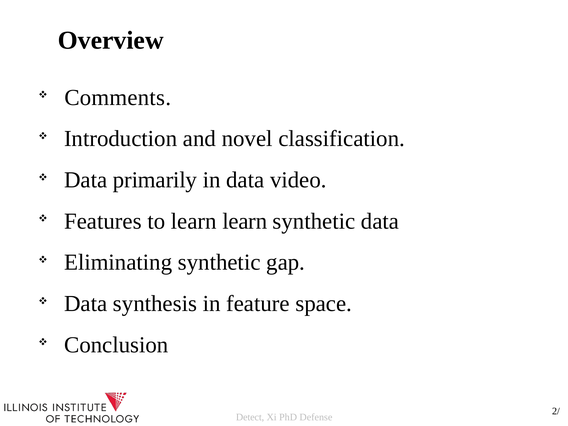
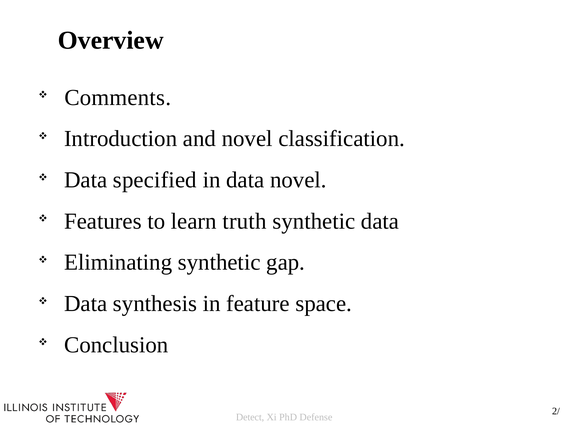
primarily: primarily -> specified (155, 180)
data video: video -> novel (298, 180)
learn learn: learn -> truth (245, 221)
